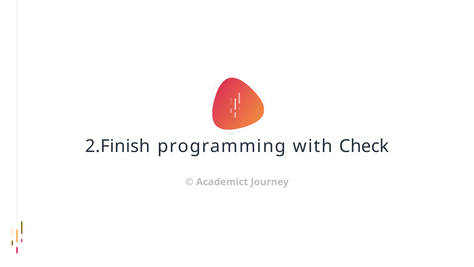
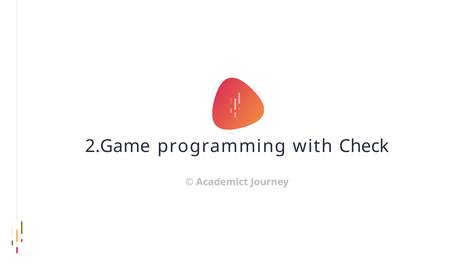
2.Finish: 2.Finish -> 2.Game (118, 146)
